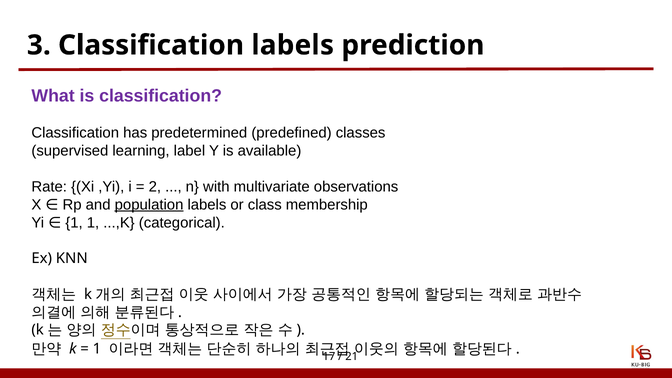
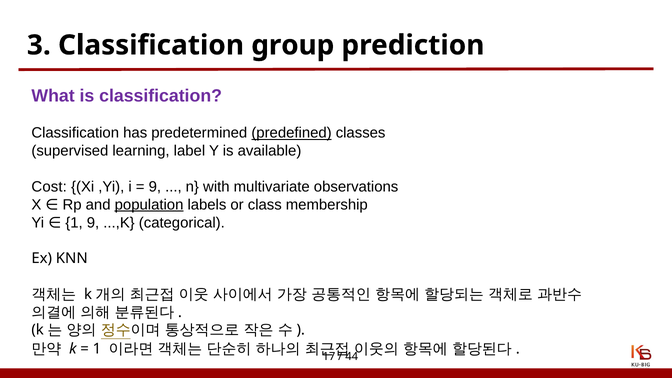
Classification labels: labels -> group (293, 45)
predefined underline: none -> present (292, 133)
Rate: Rate -> Cost (49, 187)
2: 2 -> 9 (155, 187)
1 1: 1 -> 9 (93, 223)
21: 21 -> 44 (352, 357)
